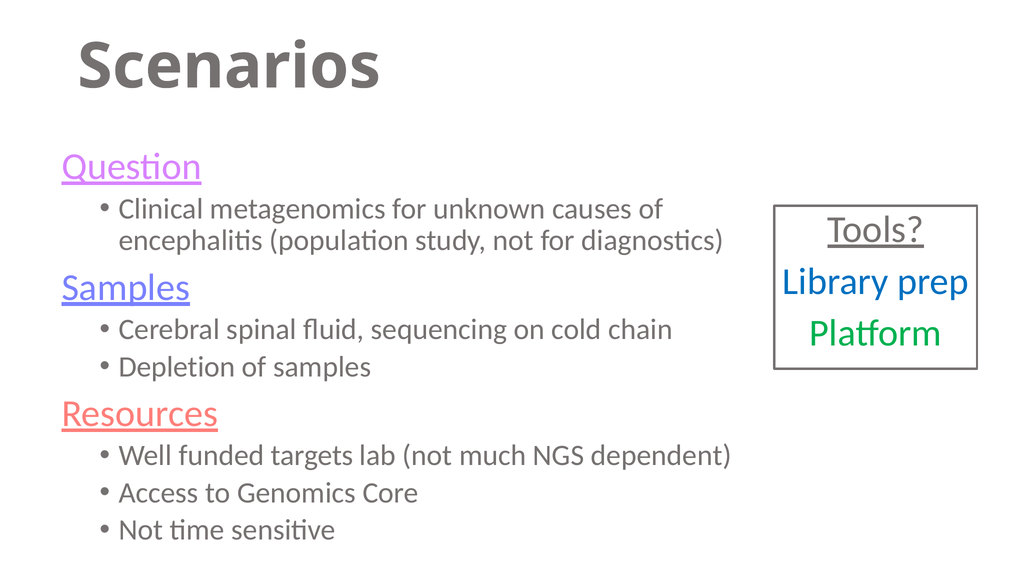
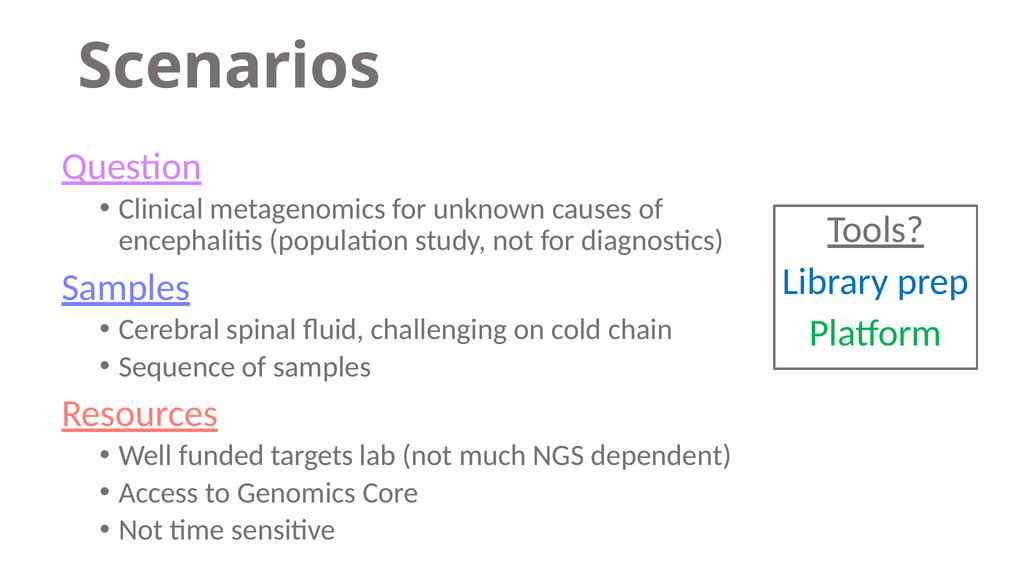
sequencing: sequencing -> challenging (439, 330)
Depletion: Depletion -> Sequence (177, 367)
